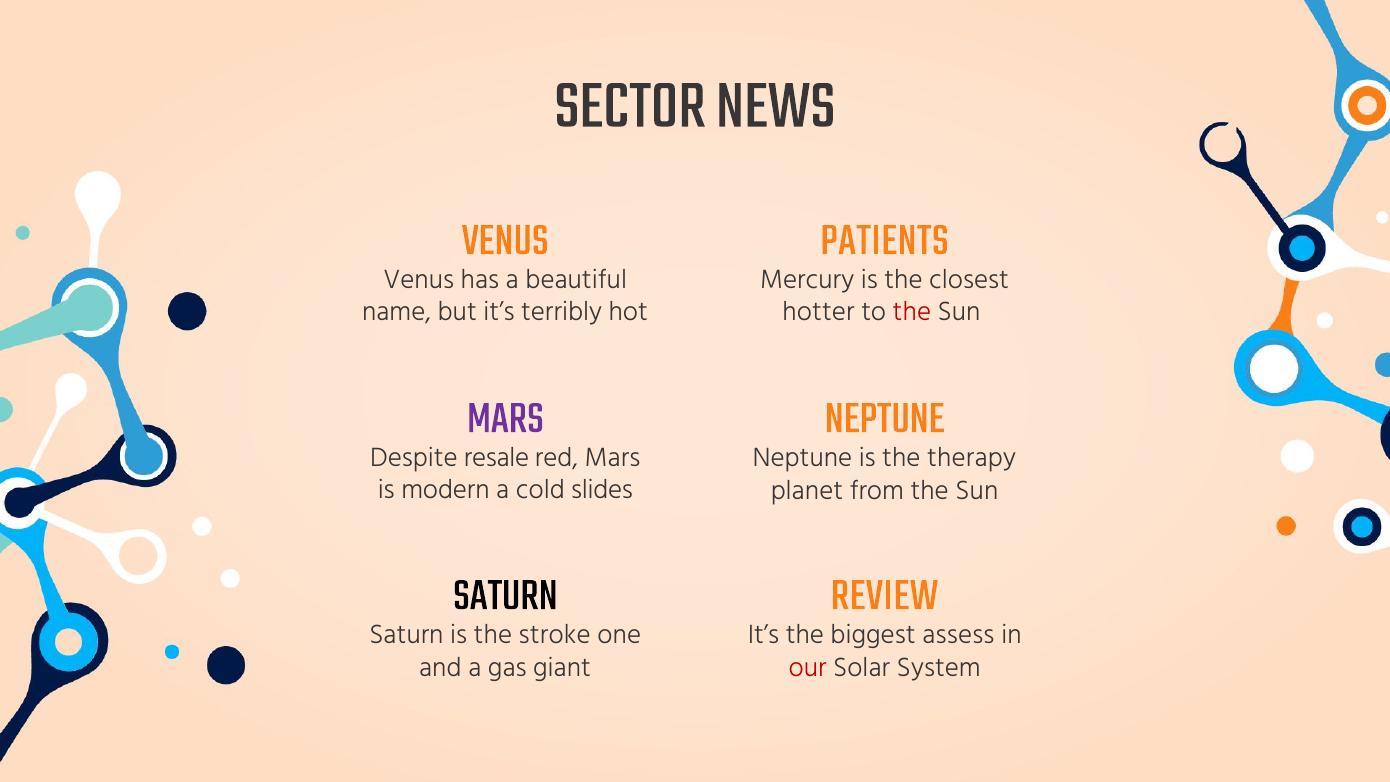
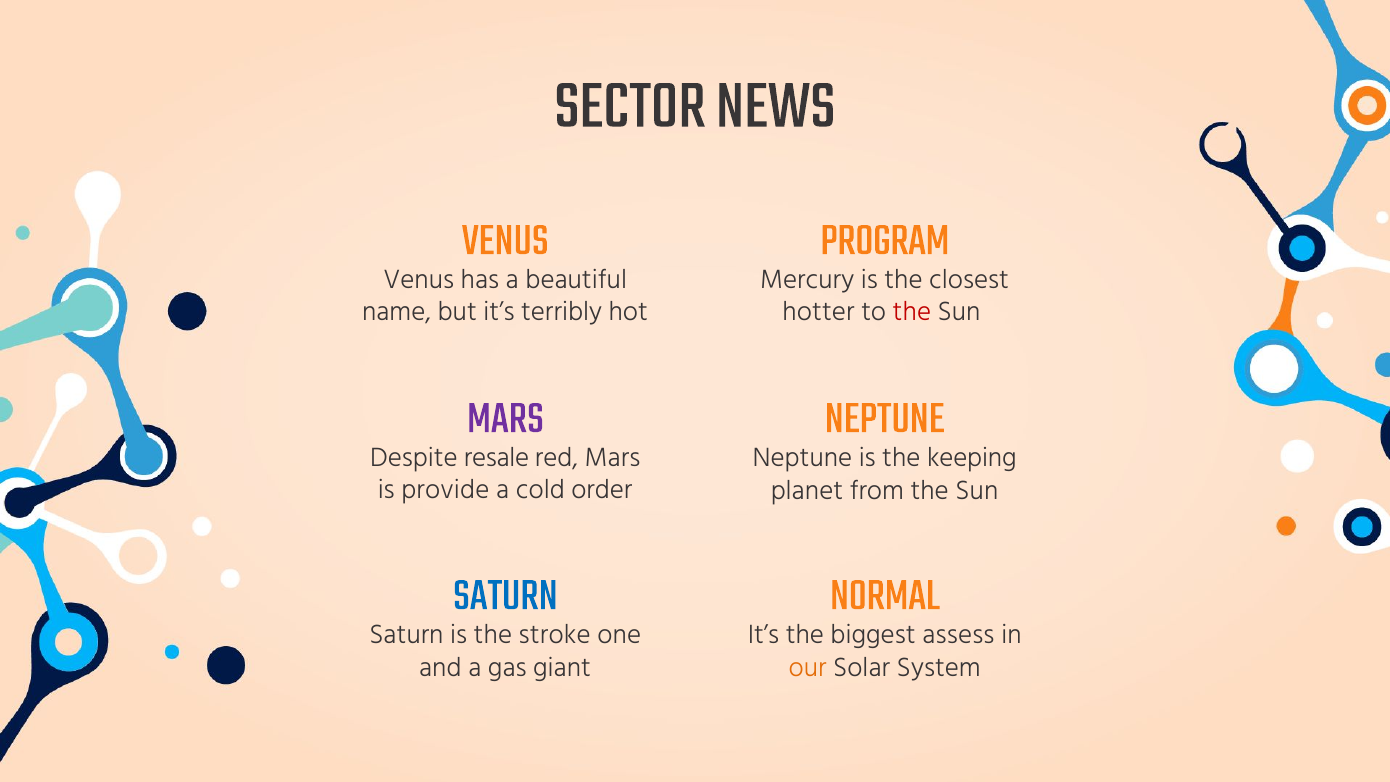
PATIENTS: PATIENTS -> PROGRAM (885, 239)
therapy: therapy -> keeping (972, 458)
modern: modern -> provide (445, 490)
slides: slides -> order (602, 490)
SATURN colour: black -> blue (505, 594)
REVIEW: REVIEW -> NORMAL (885, 594)
our colour: red -> orange (808, 667)
